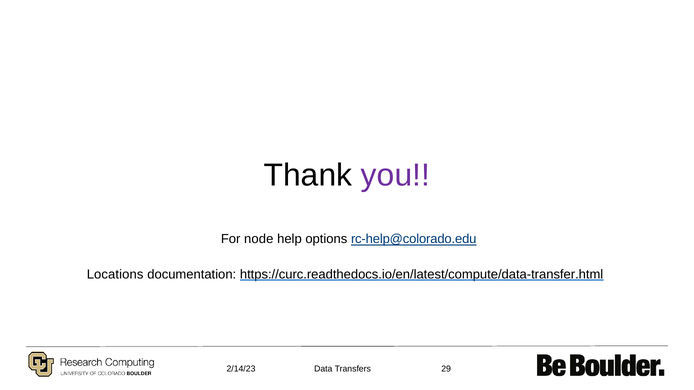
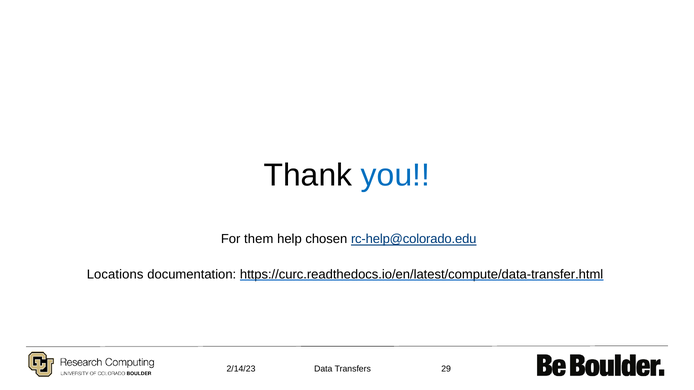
you colour: purple -> blue (395, 175)
node: node -> them (259, 239)
options: options -> chosen (326, 239)
